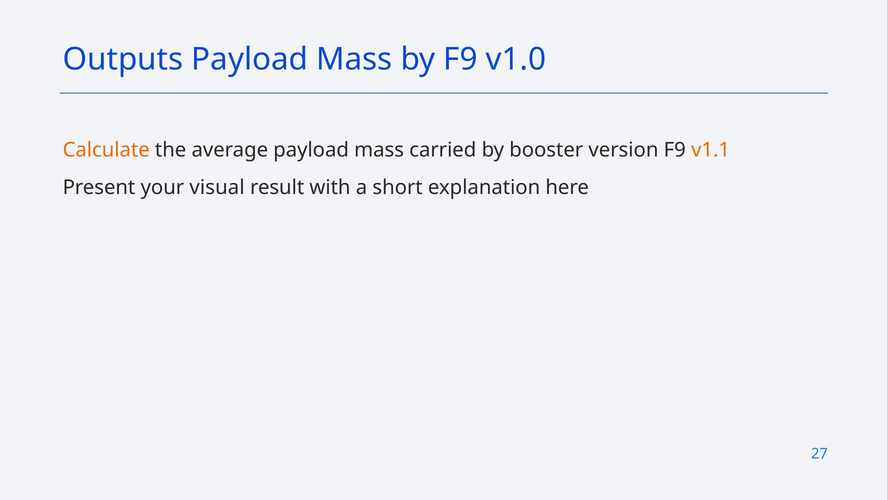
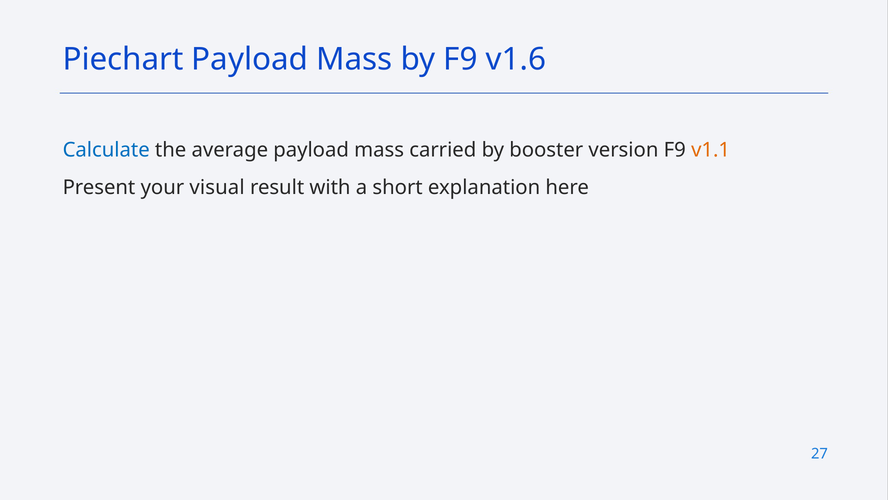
Outputs: Outputs -> Piechart (123, 59)
v1.0: v1.0 -> v1.6 (516, 59)
Calculate colour: orange -> blue (106, 150)
